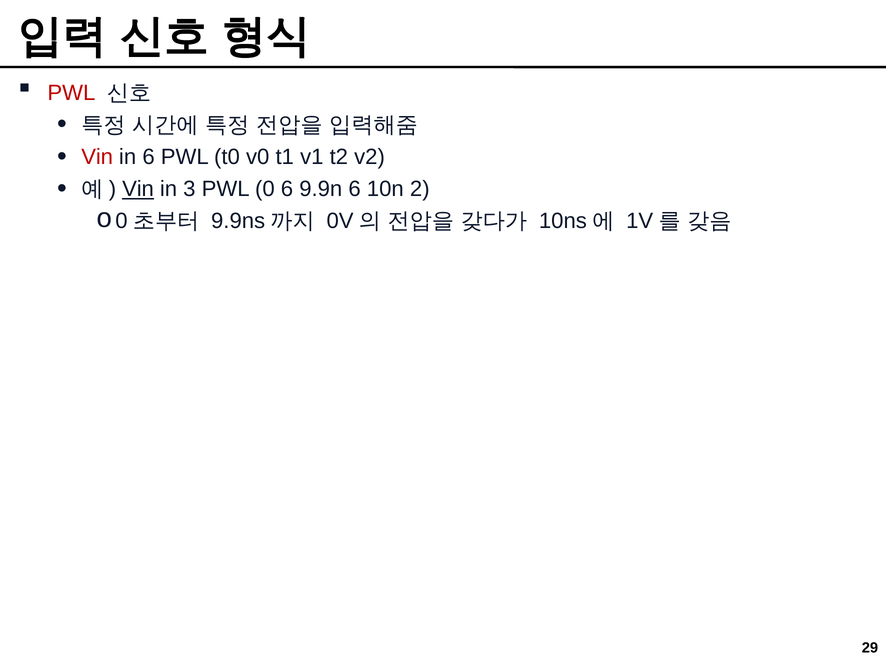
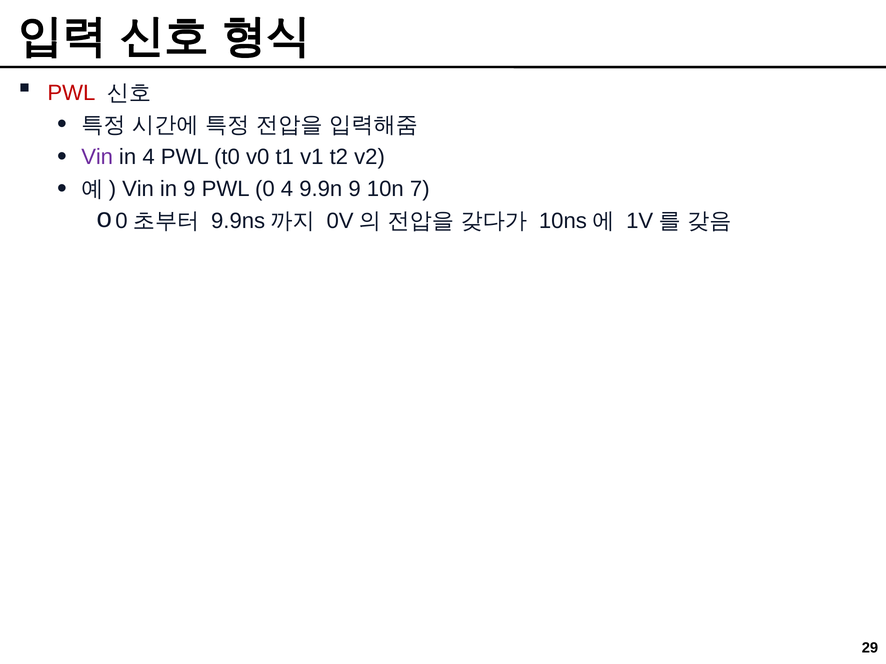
Vin colour: red -> purple (97, 157)
in 6: 6 -> 4 (149, 157)
Vin underline: present -> none (138, 189)
in 3: 3 -> 9 (189, 189)
0 6: 6 -> 4 (287, 189)
9.9n 6: 6 -> 9 (355, 189)
2: 2 -> 7 (420, 189)
